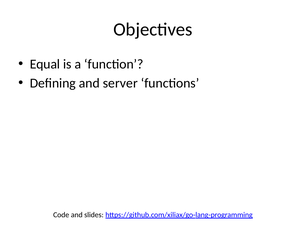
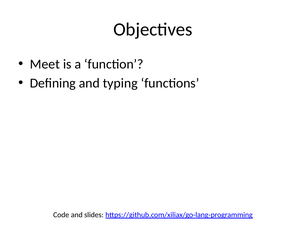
Equal: Equal -> Meet (45, 64)
server: server -> typing (120, 83)
